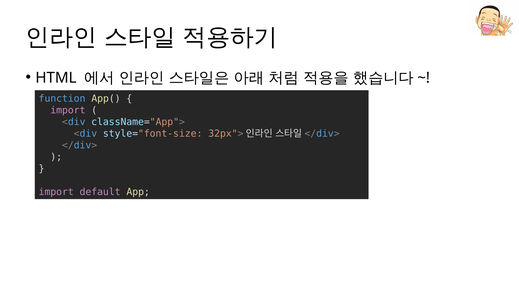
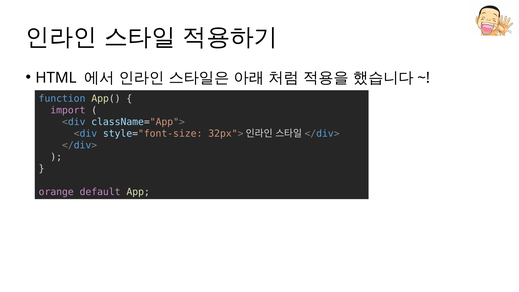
import: import -> orange (56, 192)
